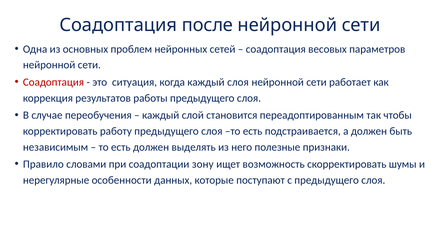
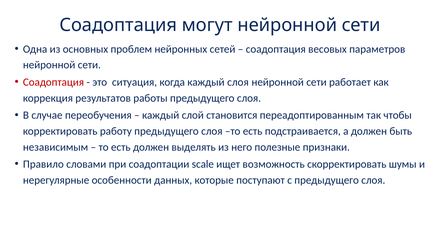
после: после -> могут (207, 25)
зону: зону -> scale (203, 164)
